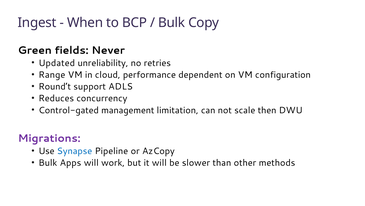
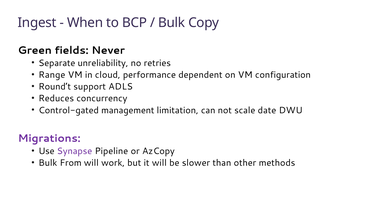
Updated: Updated -> Separate (57, 63)
then: then -> date (267, 110)
Synapse colour: blue -> purple (75, 151)
Apps: Apps -> From (71, 162)
